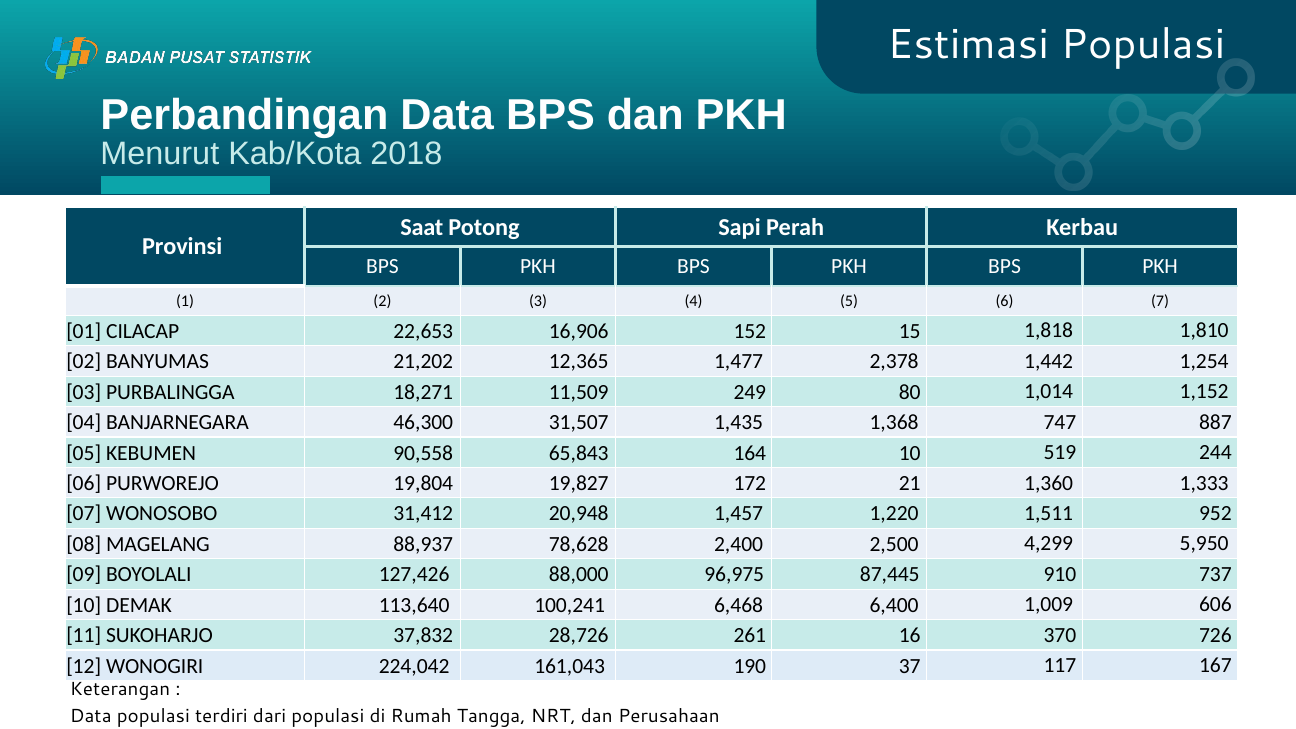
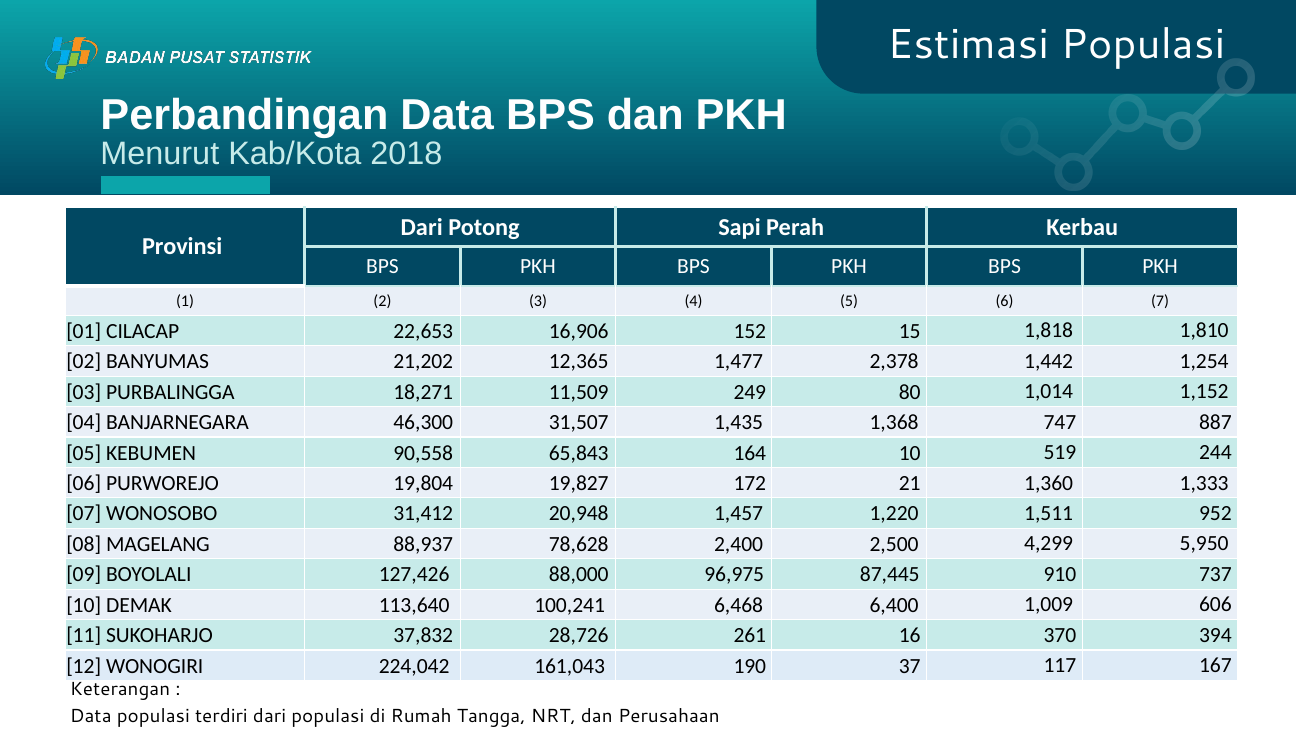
Saat: Saat -> Dari (422, 227)
726: 726 -> 394 (1215, 635)
